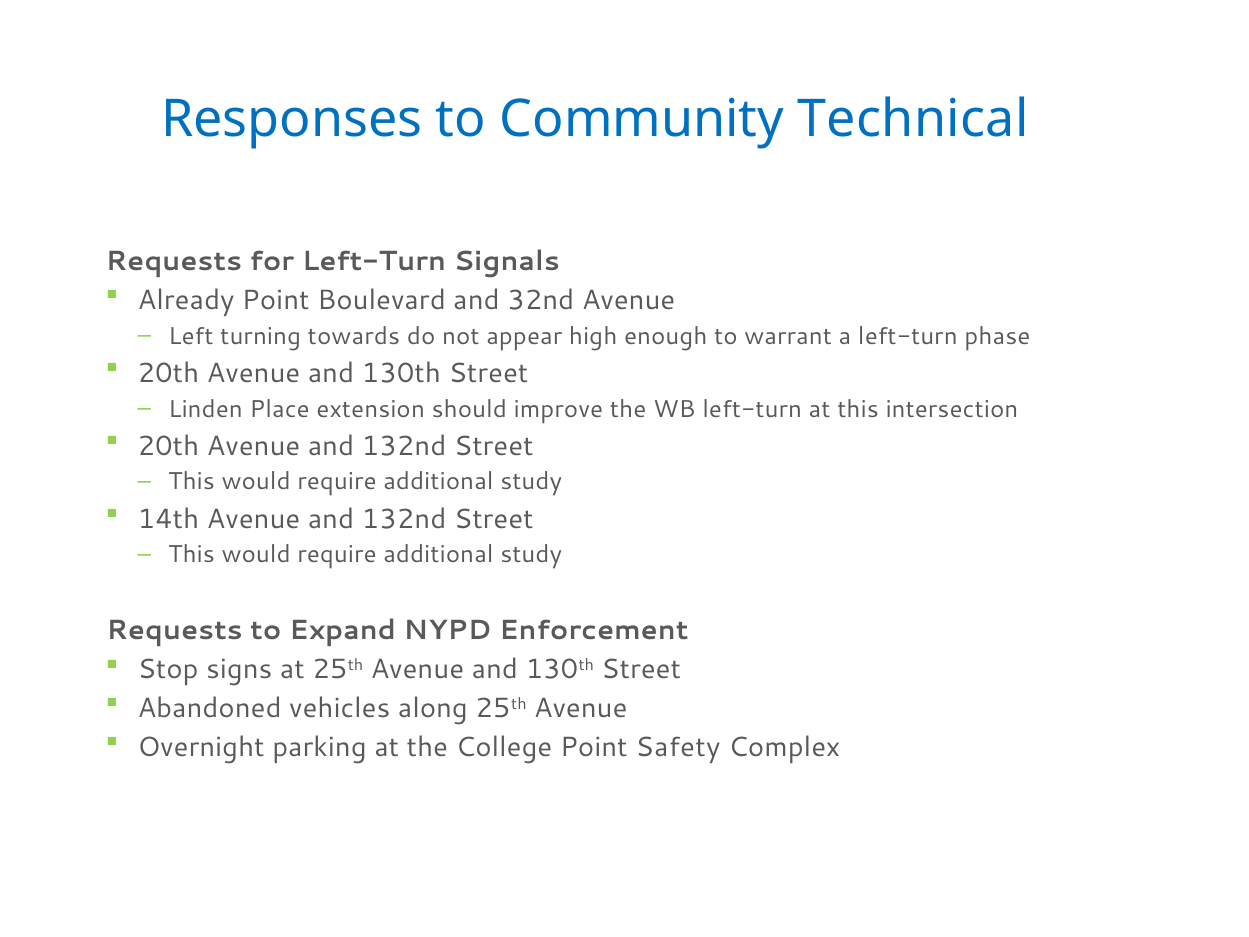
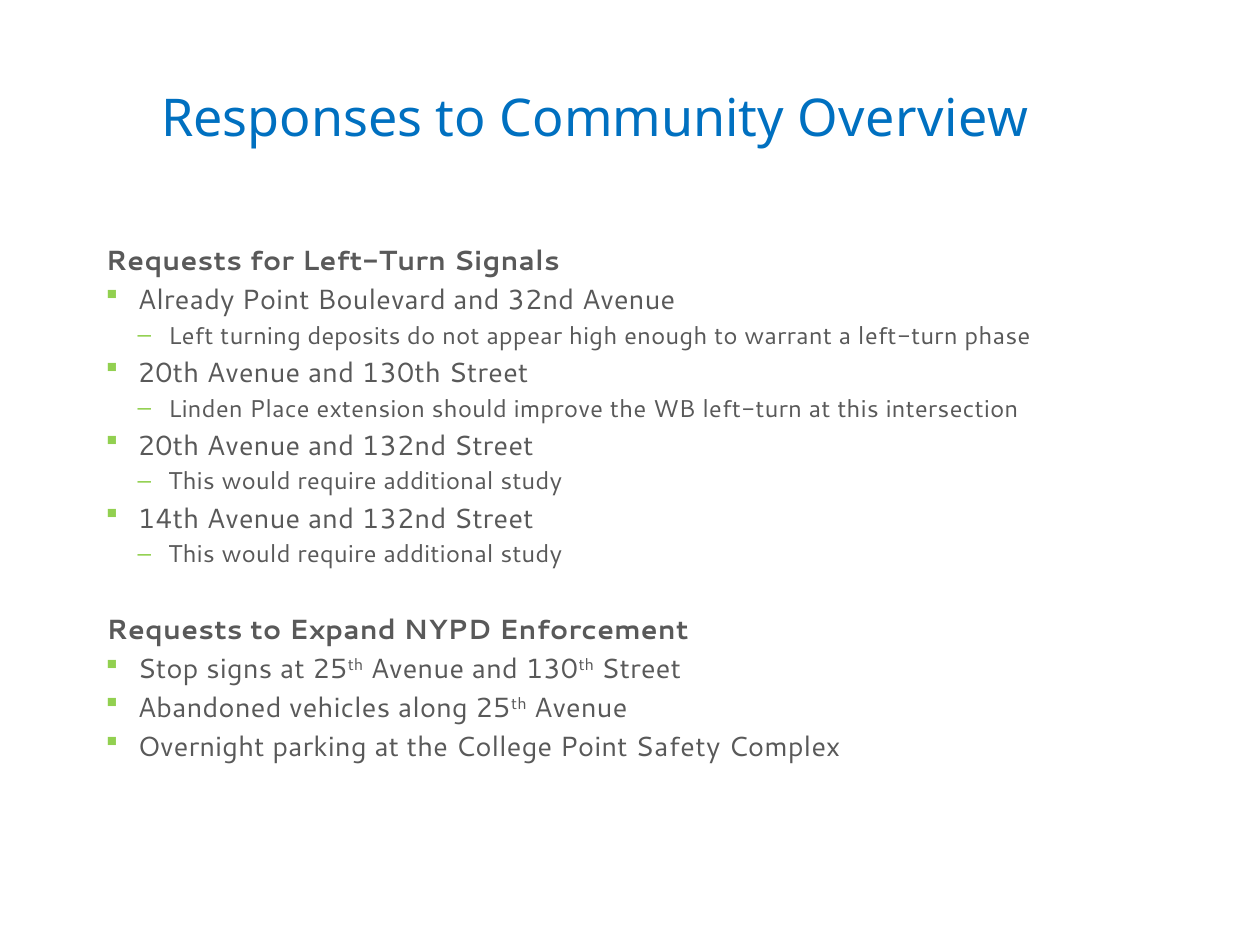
Technical: Technical -> Overview (913, 119)
towards: towards -> deposits (354, 336)
